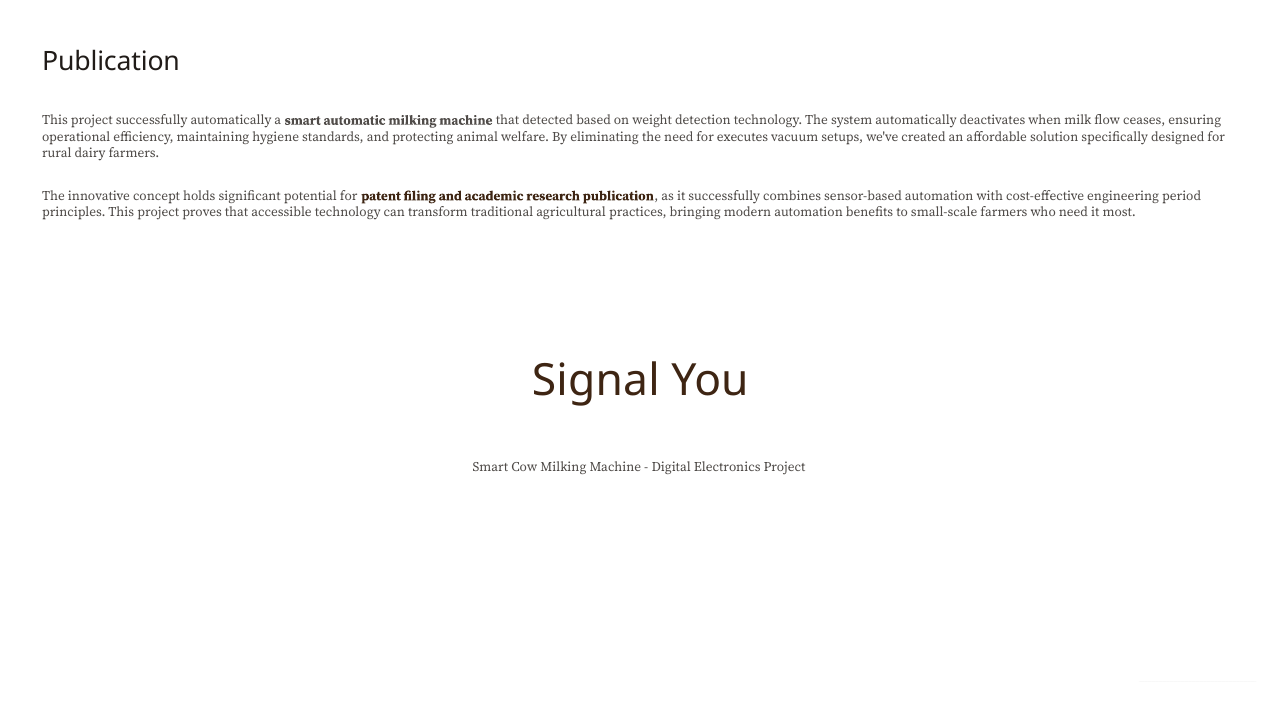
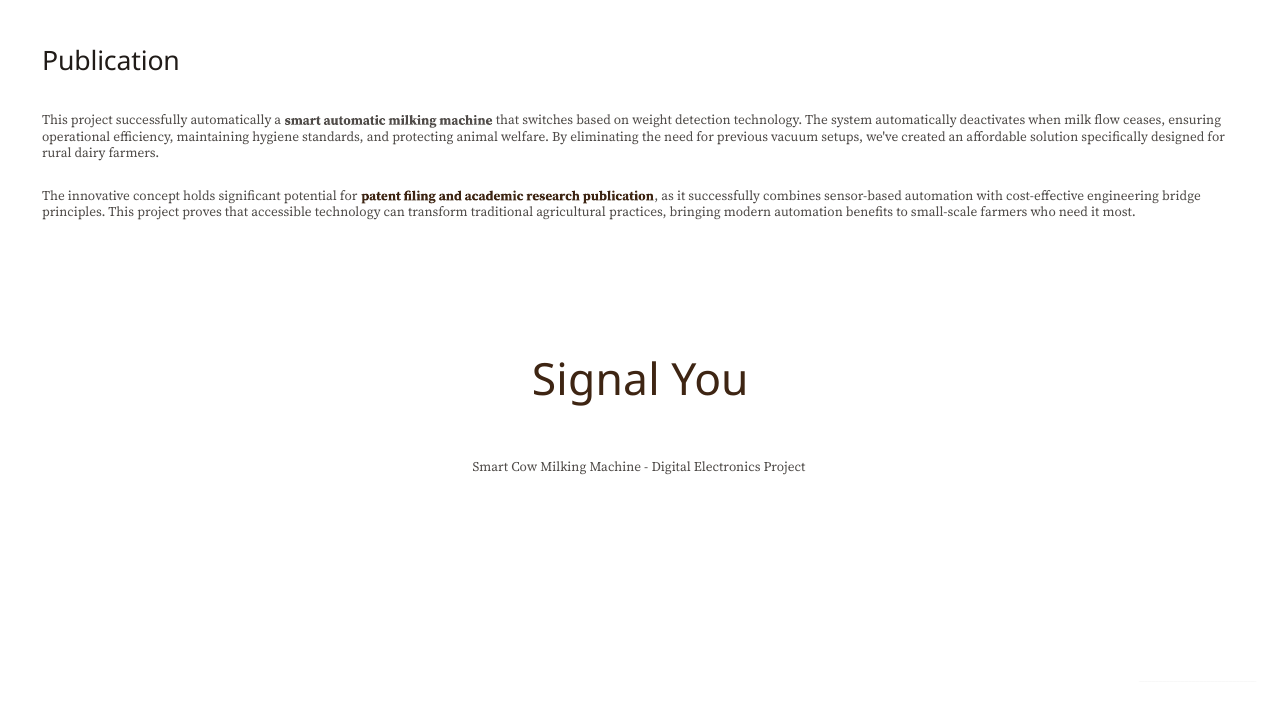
detected: detected -> switches (548, 120)
executes: executes -> previous (742, 137)
period: period -> bridge (1182, 196)
